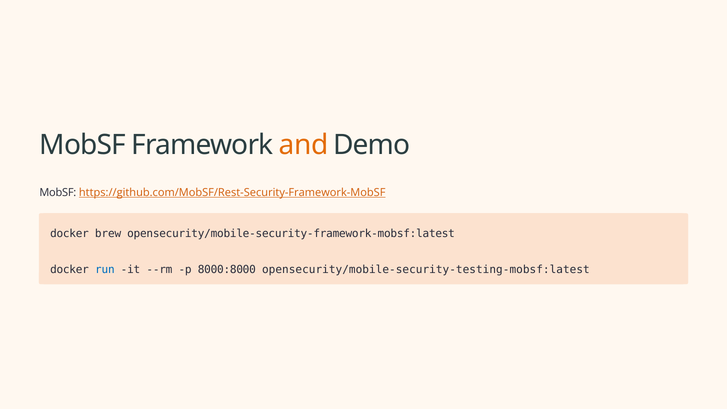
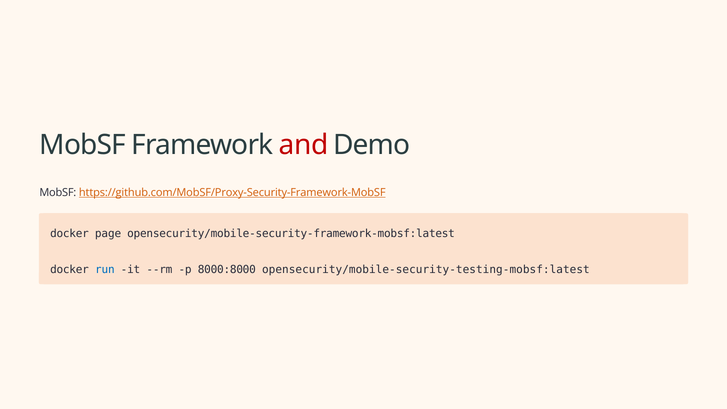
and colour: orange -> red (303, 145)
https://github.com/MobSF/Rest-Security-Framework-MobSF: https://github.com/MobSF/Rest-Security-Framework-MobSF -> https://github.com/MobSF/Proxy-Security-Framework-MobSF (232, 193)
brew: brew -> page (108, 234)
